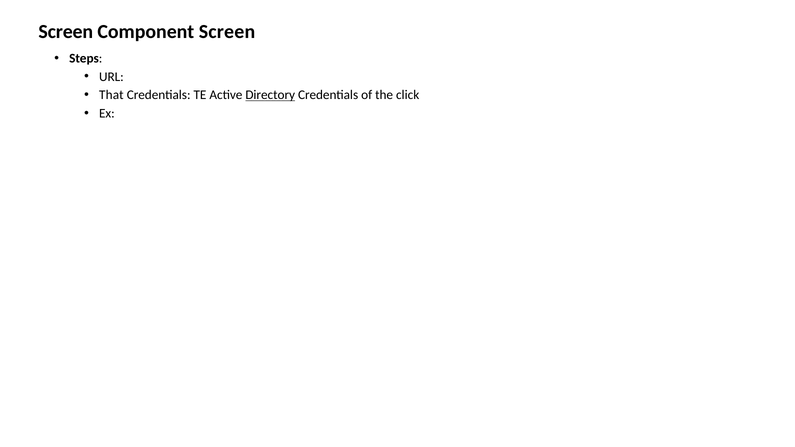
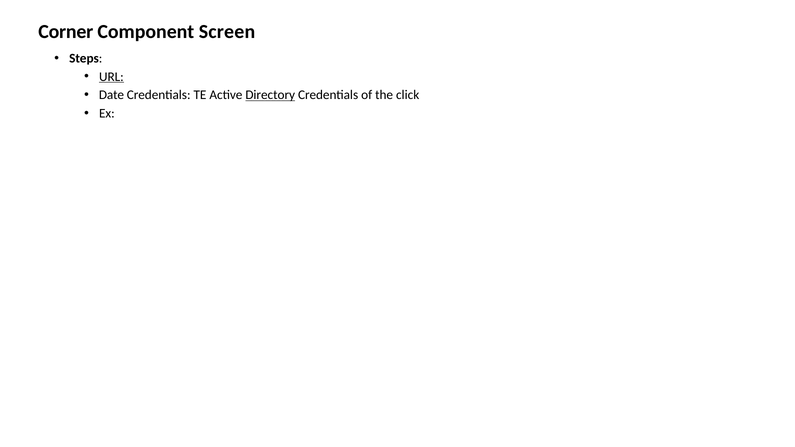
Screen: Screen -> Corner (66, 32)
URL underline: none -> present (111, 77)
That: That -> Date (112, 95)
